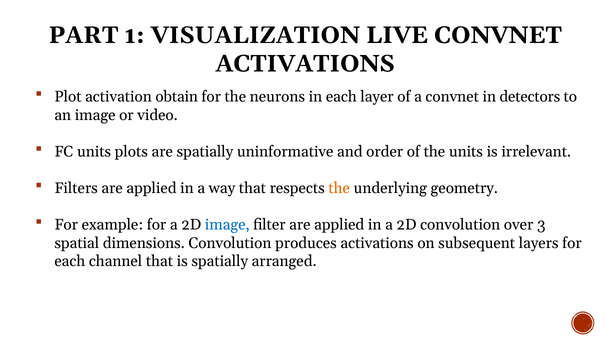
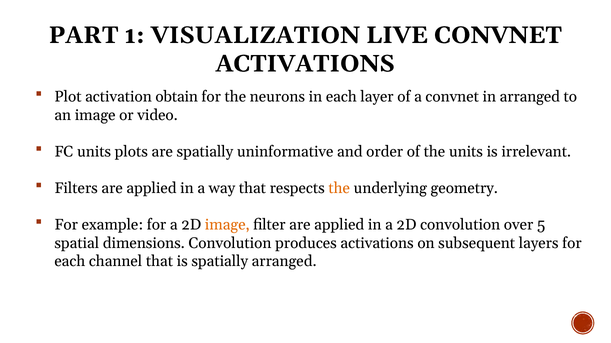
in detectors: detectors -> arranged (530, 97)
image colour: blue -> orange (227, 225)
3: 3 -> 5 (541, 225)
